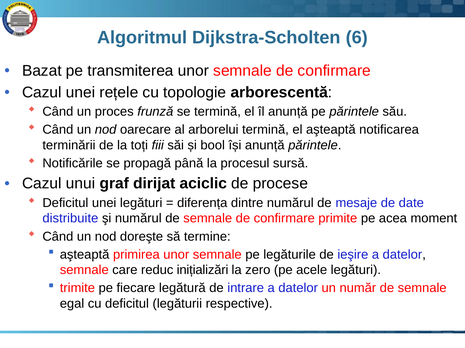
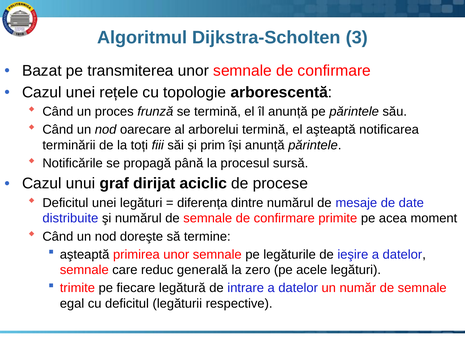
6: 6 -> 3 (357, 38)
bool: bool -> prim (213, 145)
inițializări: inițializări -> generală (202, 271)
